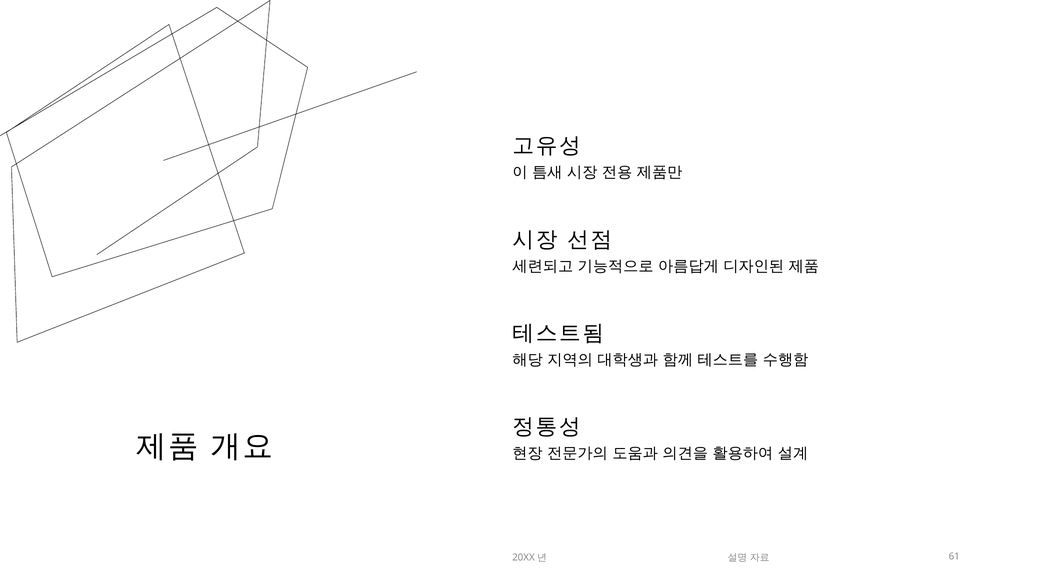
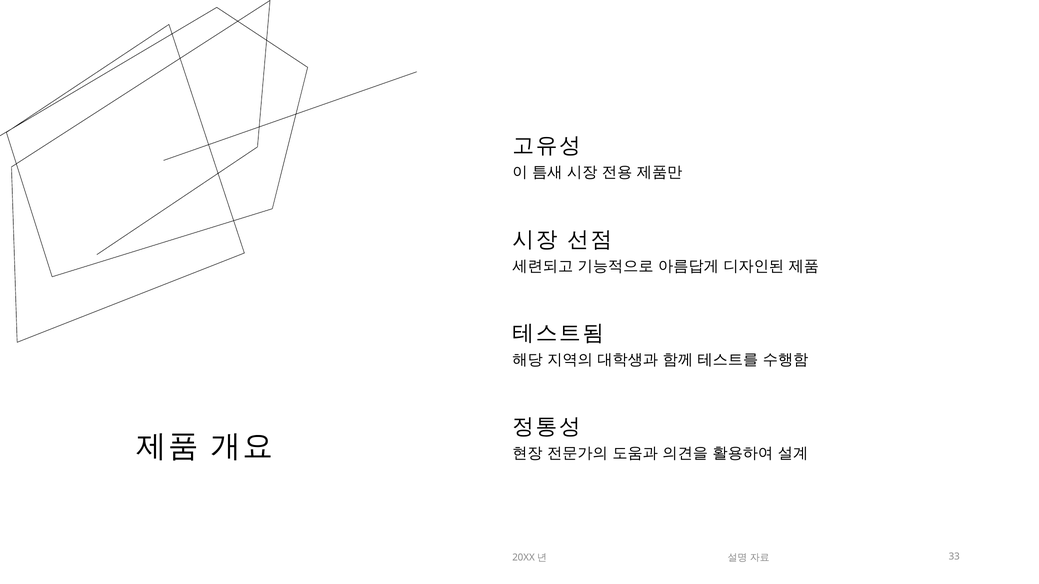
61: 61 -> 33 (954, 557)
